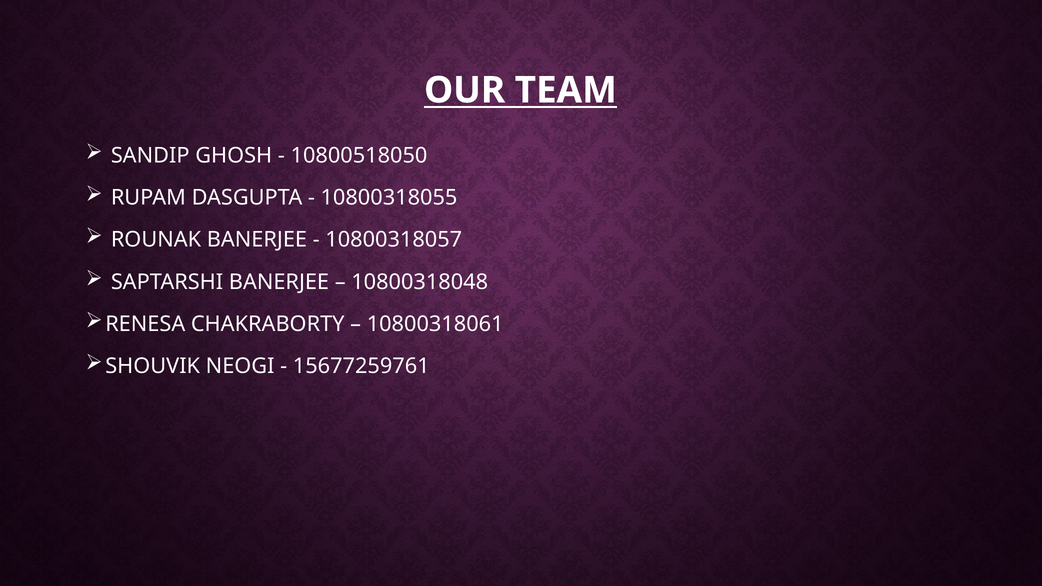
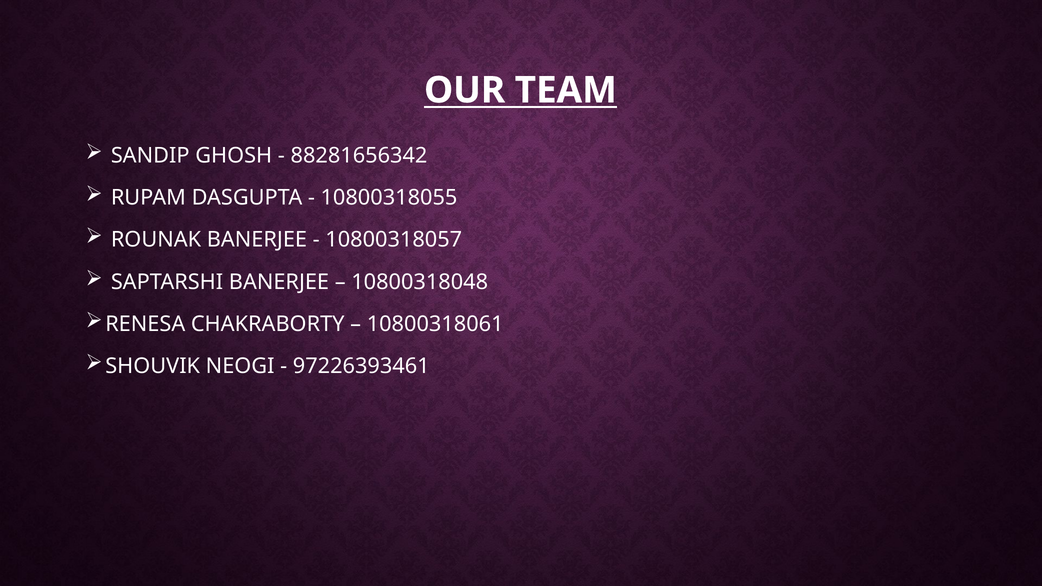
10800518050: 10800518050 -> 88281656342 (359, 156)
15677259761: 15677259761 -> 97226393461 (361, 366)
